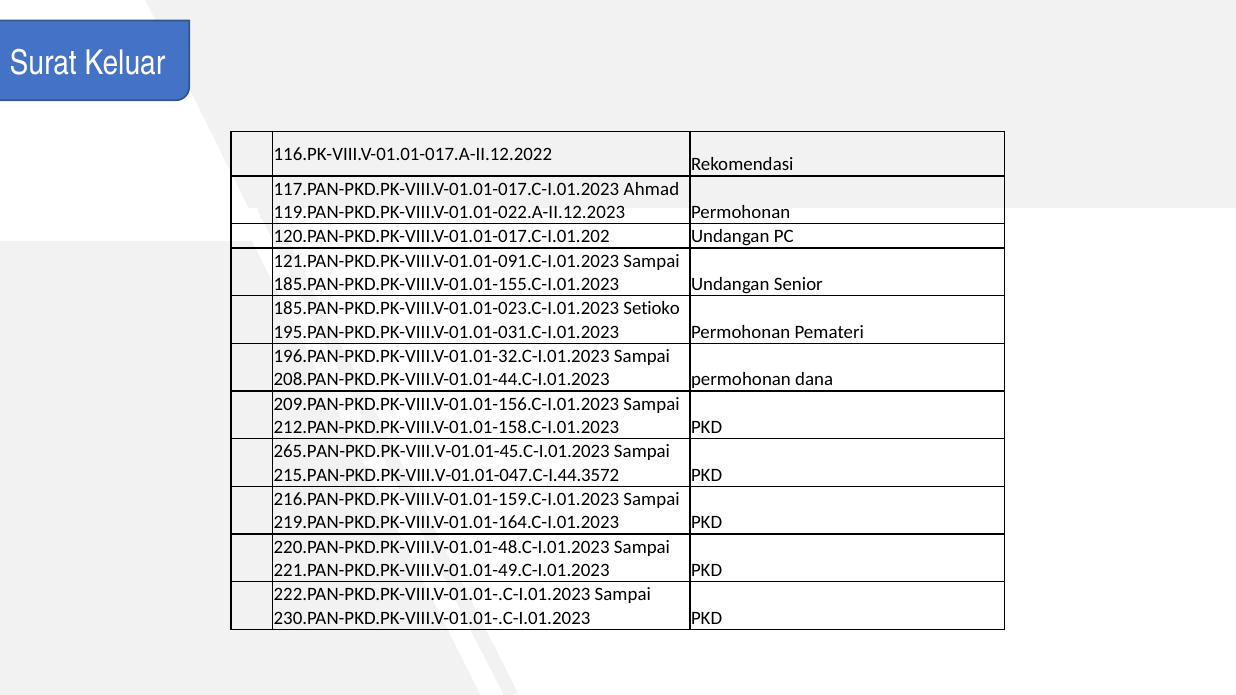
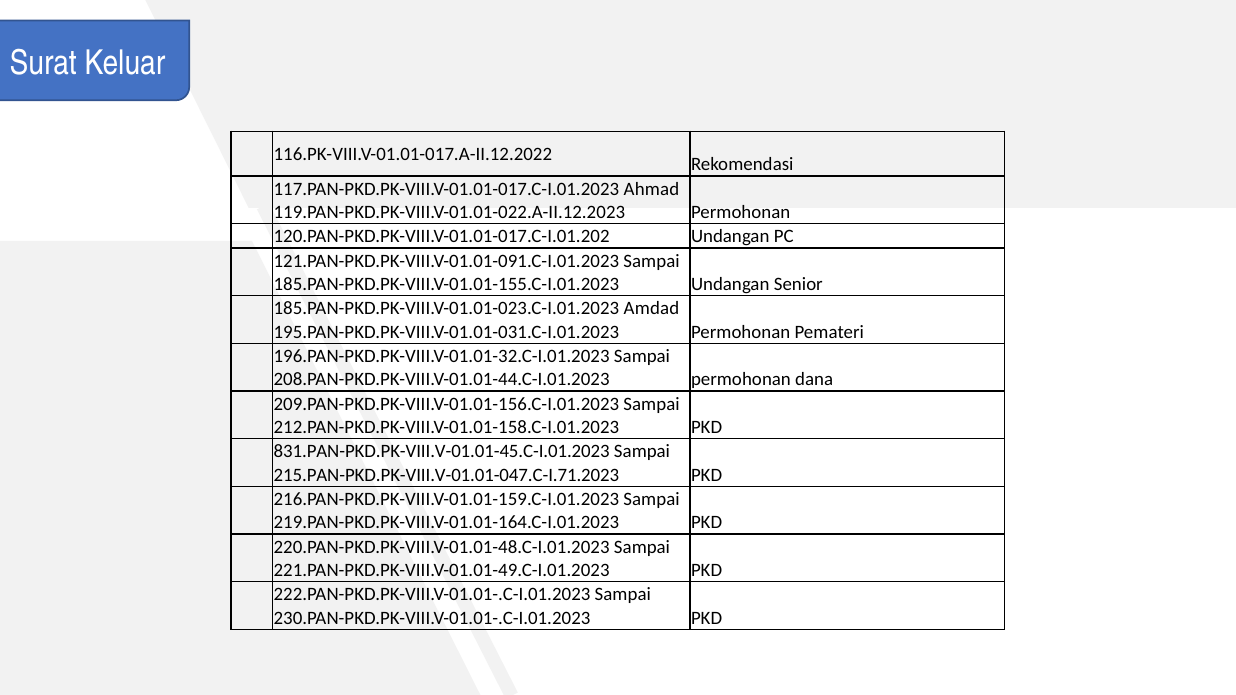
Setioko: Setioko -> Amdad (651, 309)
265.PAN-PKD.PK-VIII.V-01.01-45.C-I.01.2023: 265.PAN-PKD.PK-VIII.V-01.01-45.C-I.01.2023 -> 831.PAN-PKD.PK-VIII.V-01.01-45.C-I.01.2023 (442, 452)
215.PAN-PKD.PK-VIII.V-01.01-047.C-I.44.3572: 215.PAN-PKD.PK-VIII.V-01.01-047.C-I.44.3572 -> 215.PAN-PKD.PK-VIII.V-01.01-047.C-I.71.2023 (446, 475)
